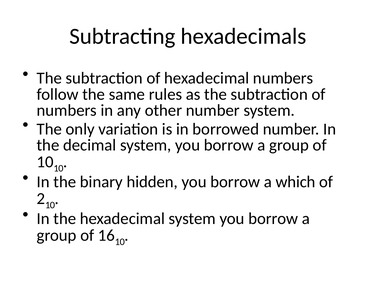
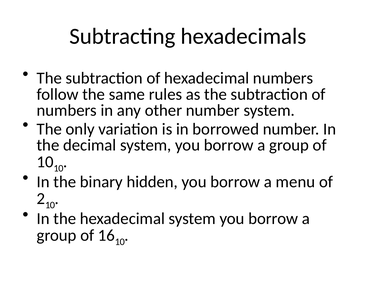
which: which -> menu (295, 182)
